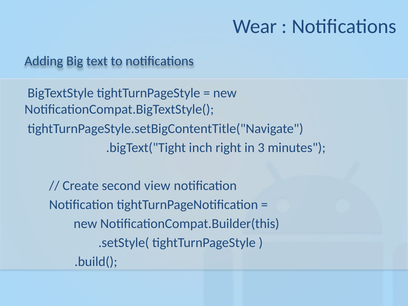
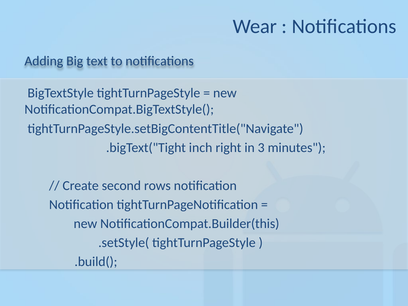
view: view -> rows (157, 186)
